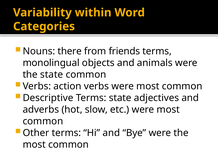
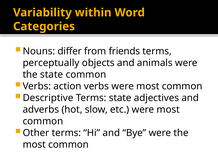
there: there -> differ (70, 51)
monolingual: monolingual -> perceptually (51, 63)
